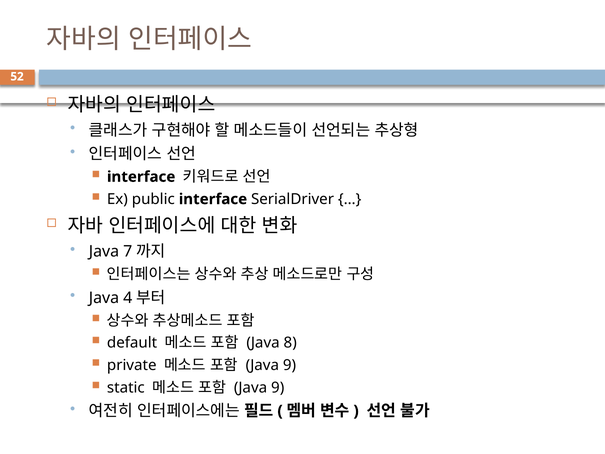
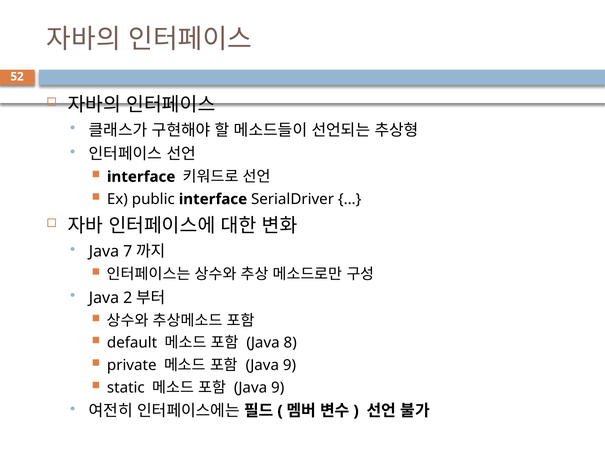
4: 4 -> 2 (128, 298)
